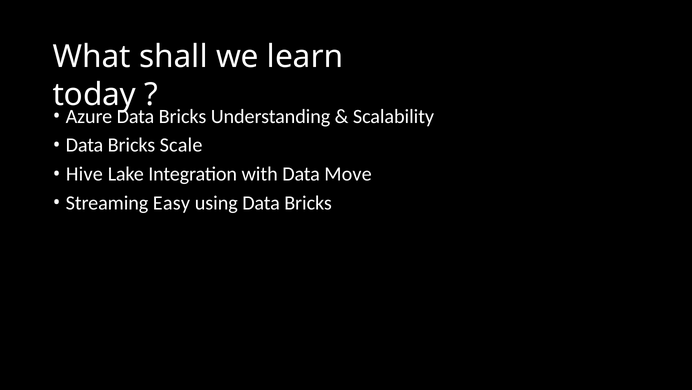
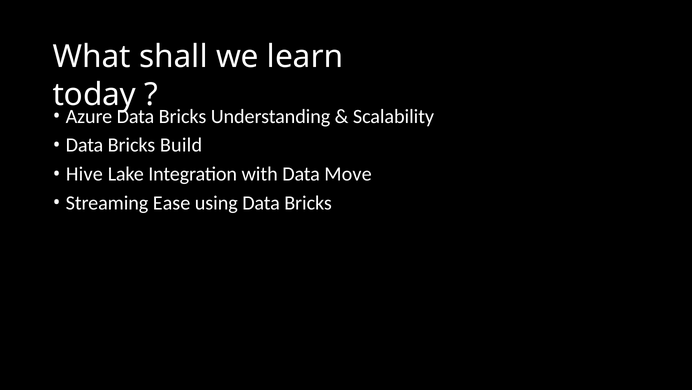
Scale: Scale -> Build (181, 145)
Easy: Easy -> Ease (172, 203)
